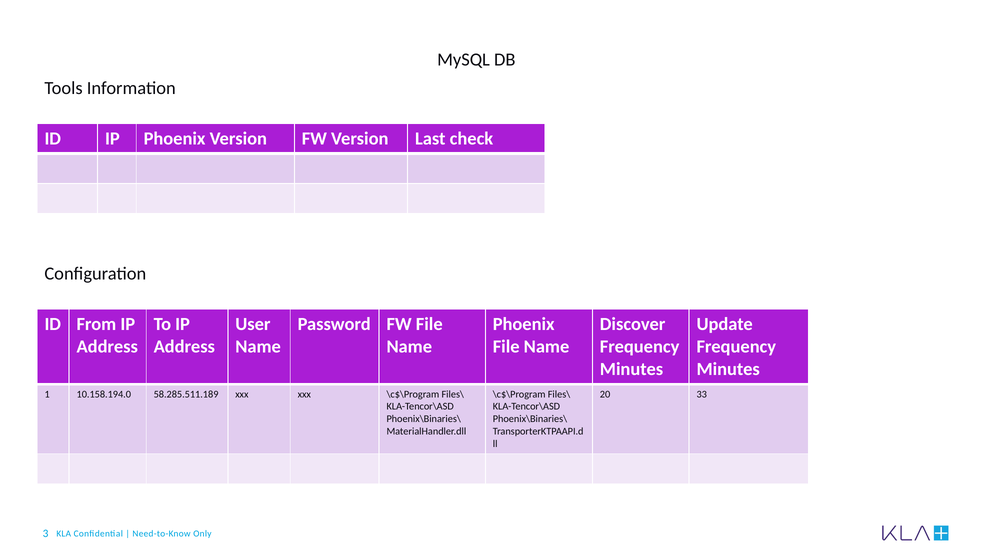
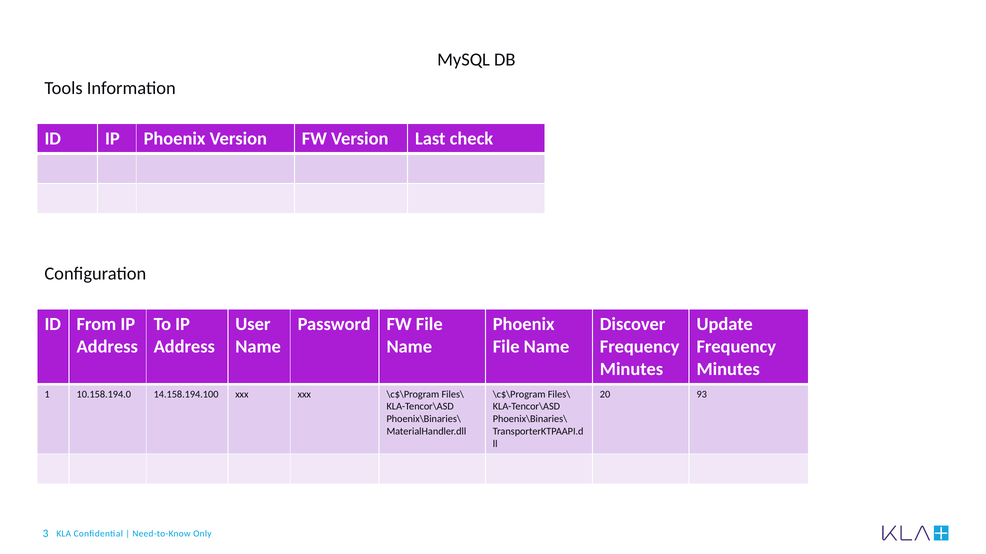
58.285.511.189: 58.285.511.189 -> 14.158.194.100 (186, 395)
33: 33 -> 93 (702, 395)
